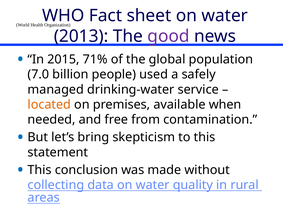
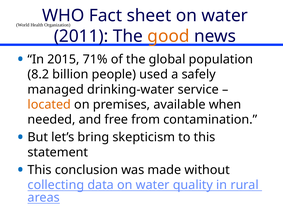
2013: 2013 -> 2011 (81, 36)
good colour: purple -> orange (168, 36)
7.0: 7.0 -> 8.2 (38, 74)
